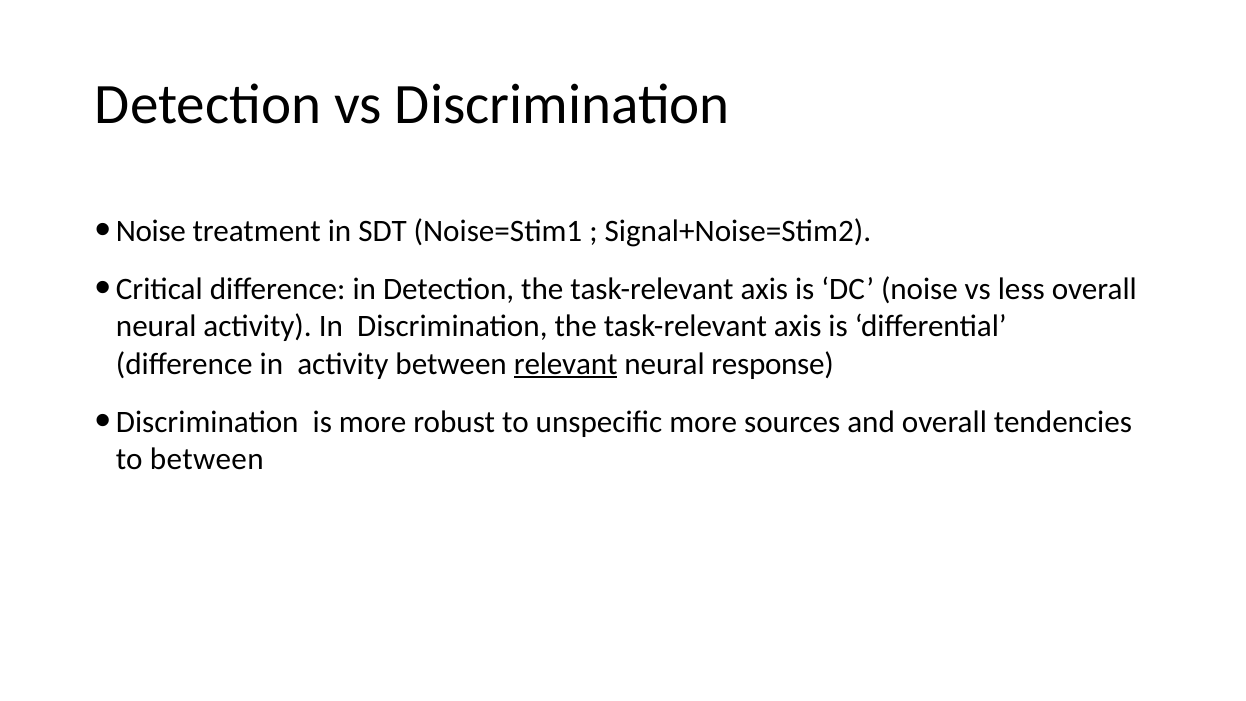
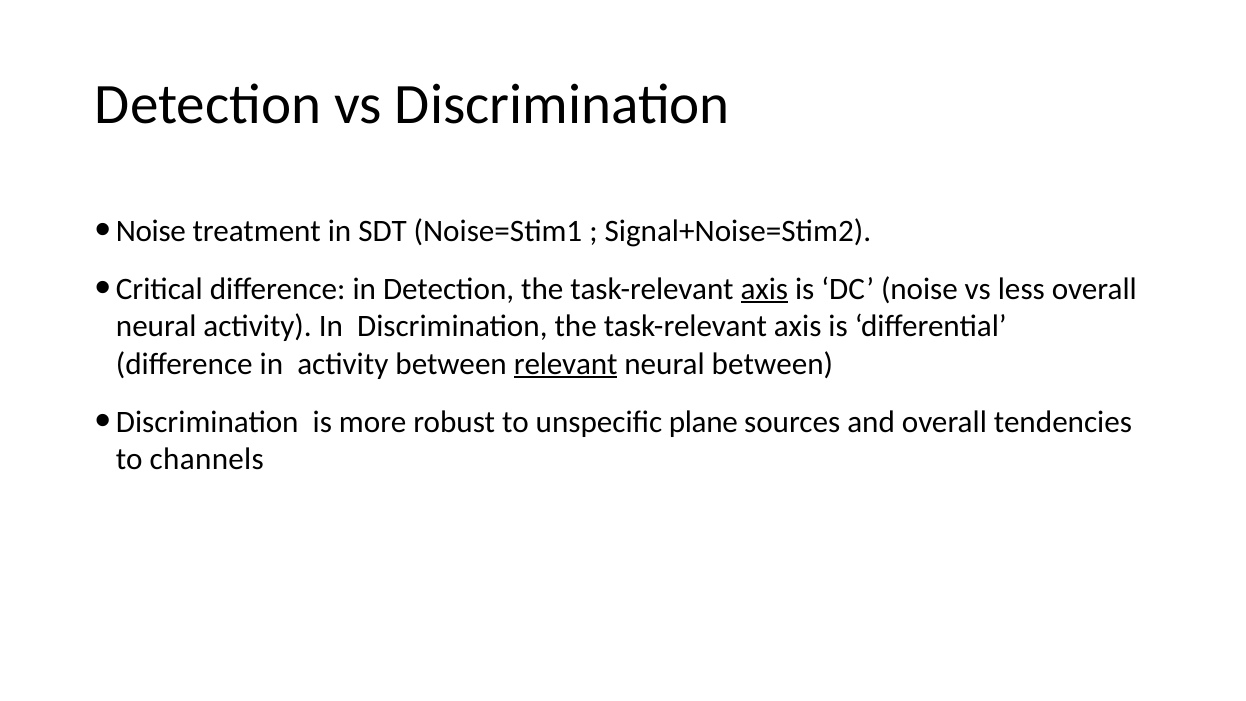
axis underline: none -> present (764, 289)
neural response: response -> between (772, 364)
unspecific more: more -> plane (703, 422)
to between: between -> channels (207, 459)
